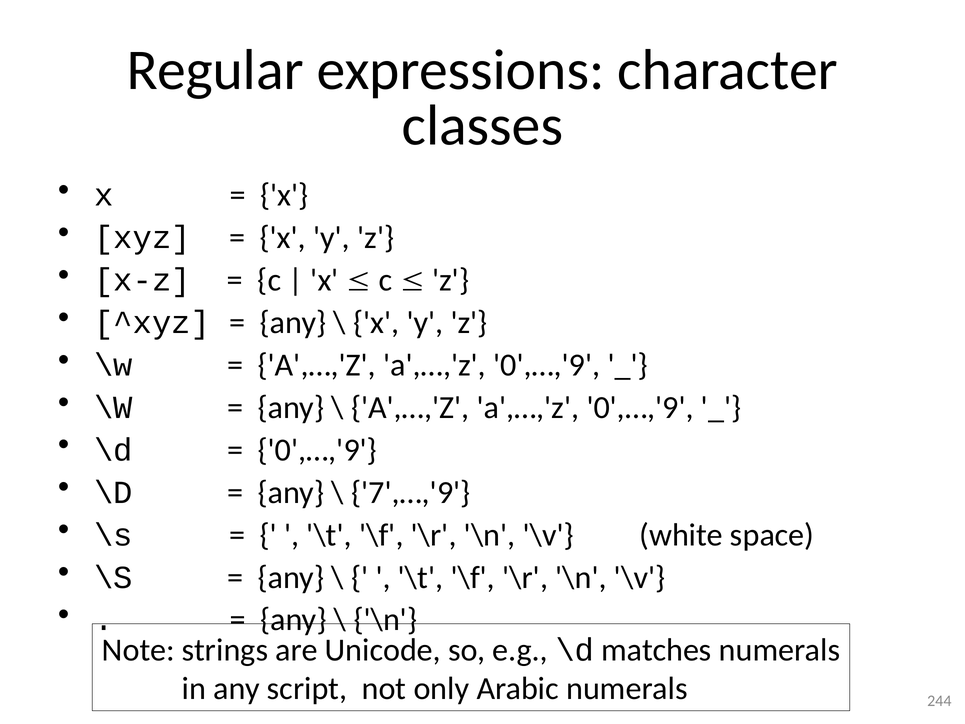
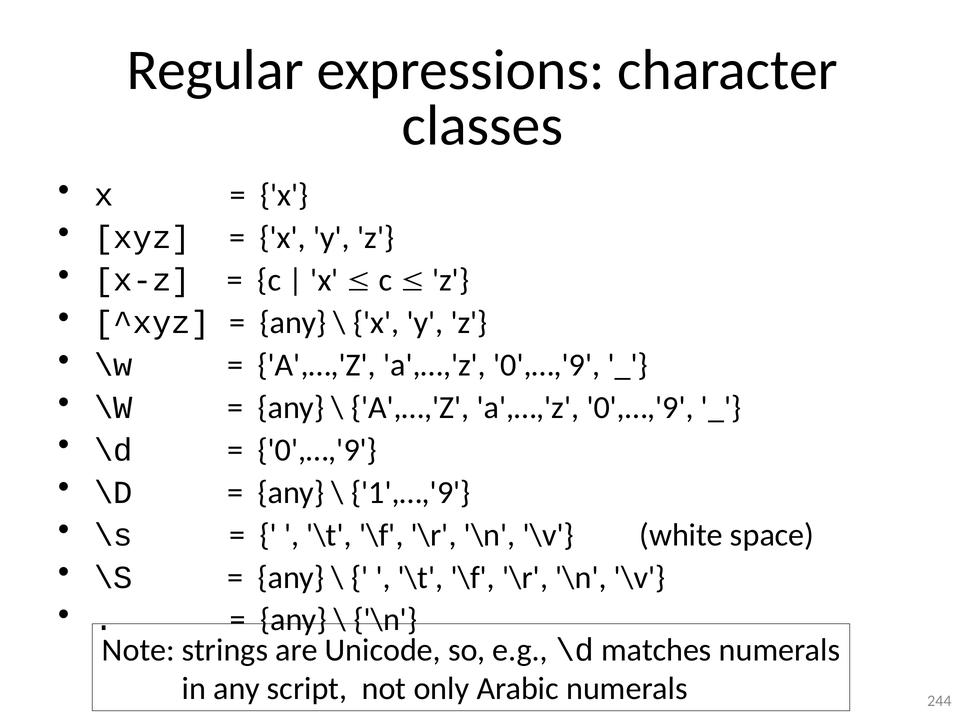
7',…,'9: 7',…,'9 -> 1',…,'9 (411, 492)
